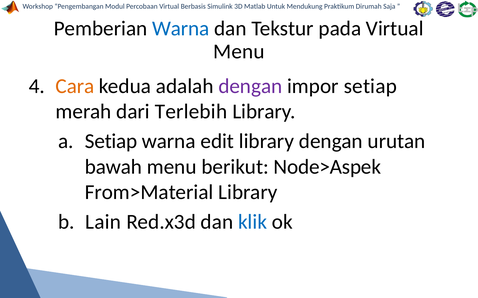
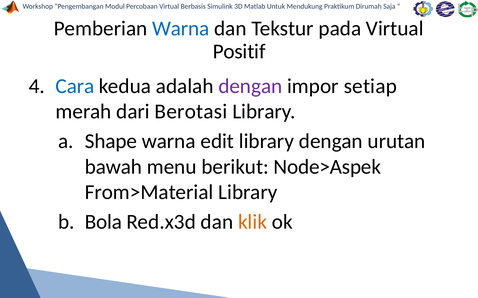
Menu: Menu -> Positif (239, 52)
Cara colour: orange -> blue (75, 86)
Terlebih: Terlebih -> Berotasi (191, 112)
Setiap: Setiap -> Shape (111, 142)
Lain: Lain -> Bola (103, 222)
klik colour: blue -> orange (253, 222)
